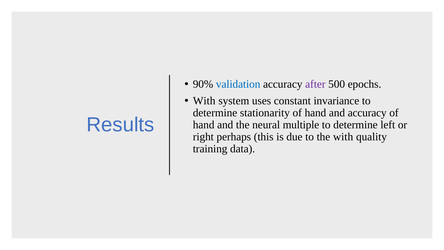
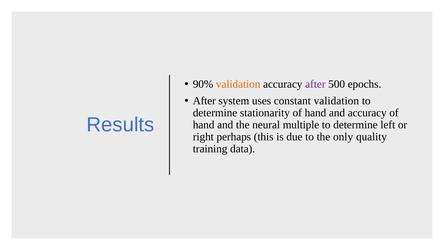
validation colour: blue -> orange (238, 84)
With: With -> After (204, 101)
constant invariance: invariance -> validation (336, 101)
the with: with -> only (343, 137)
